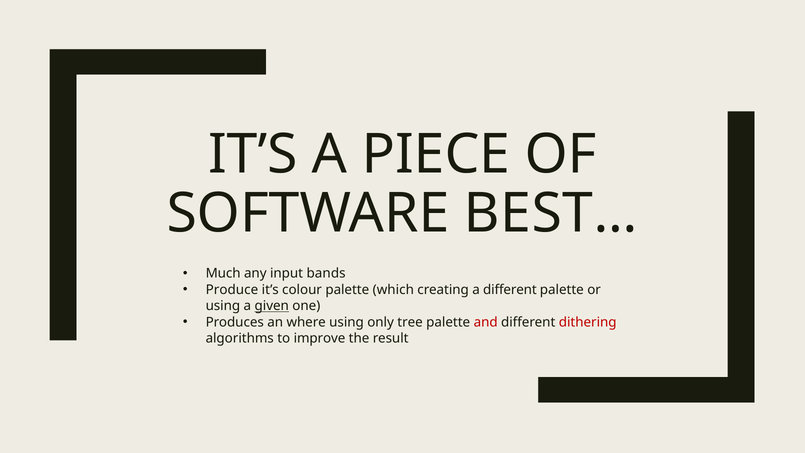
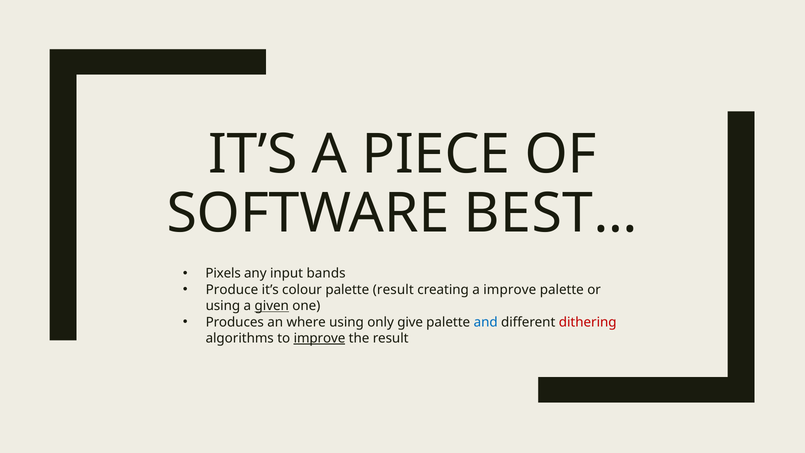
Much: Much -> Pixels (223, 273)
palette which: which -> result (393, 290)
a different: different -> improve (510, 290)
tree: tree -> give (410, 322)
and colour: red -> blue (486, 322)
improve underline: none -> present (319, 338)
